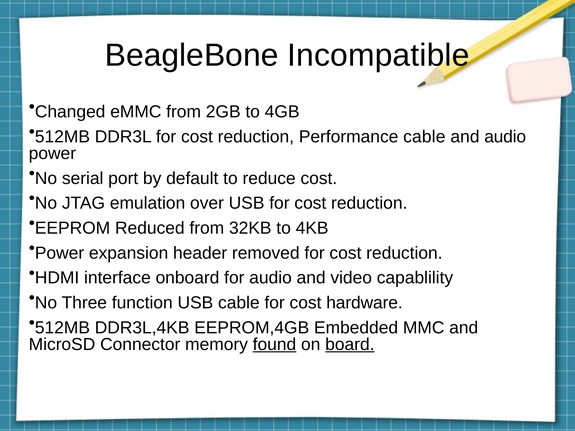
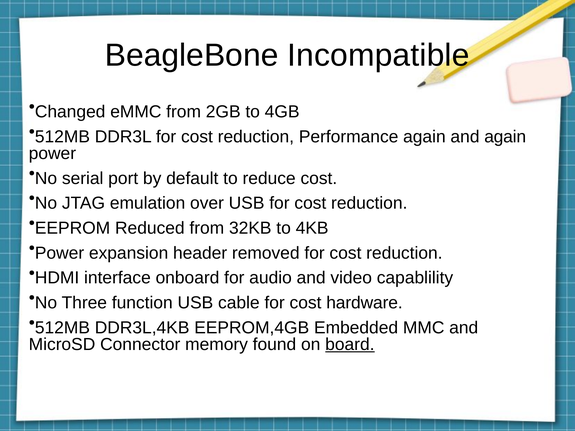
Performance cable: cable -> again (424, 137)
and audio: audio -> again (505, 137)
found underline: present -> none (274, 345)
